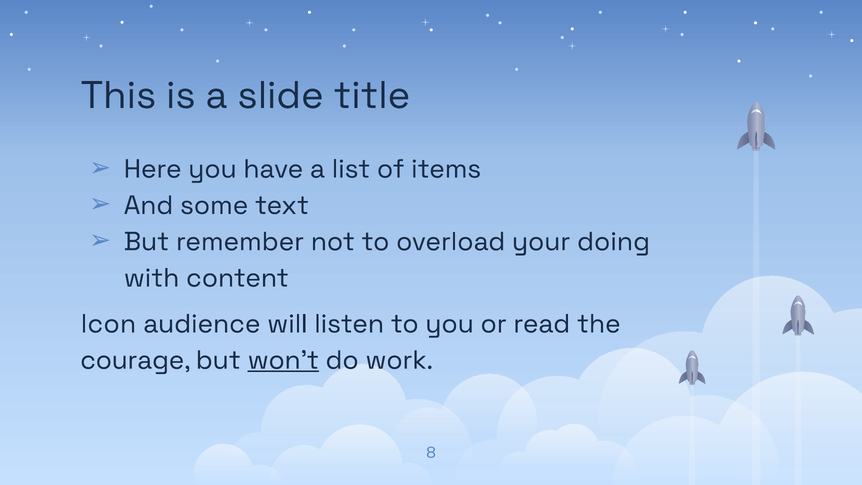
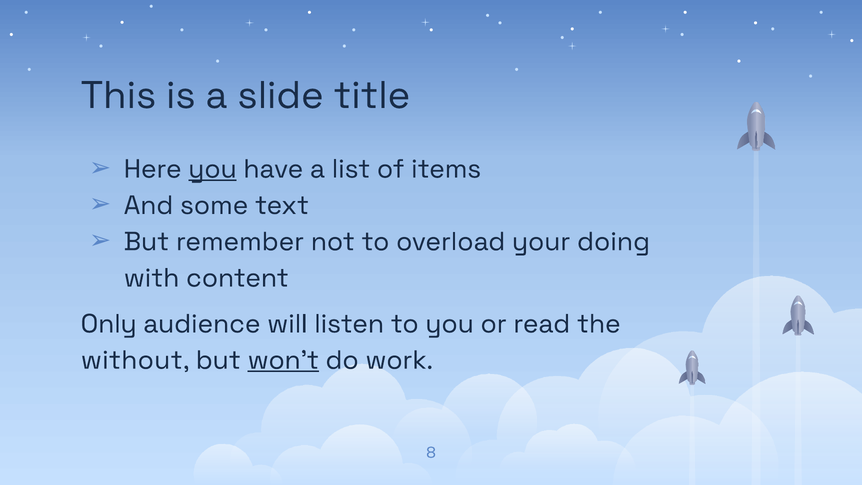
you underline: none -> present (212, 169)
Icon: Icon -> Only (109, 324)
courage: courage -> without (135, 360)
